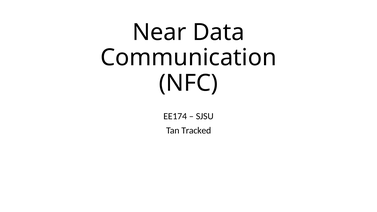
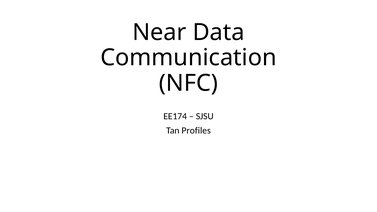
Tracked: Tracked -> Profiles (196, 131)
